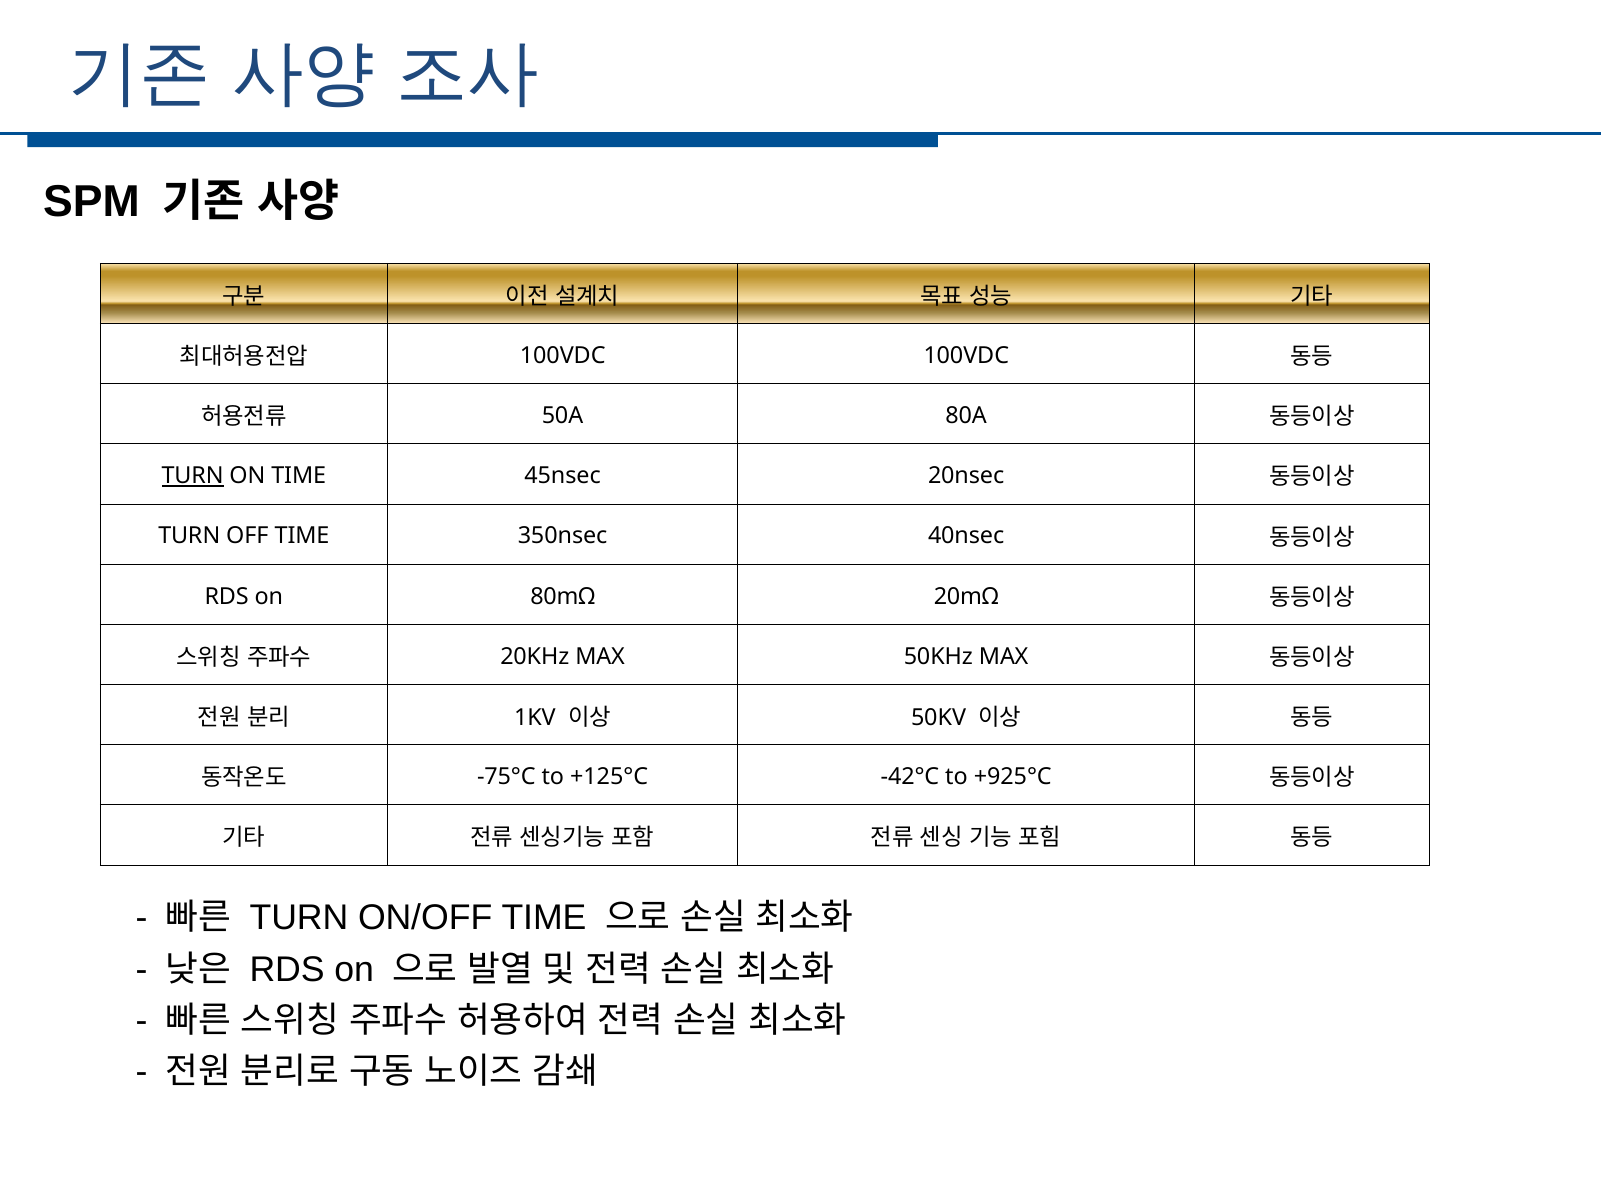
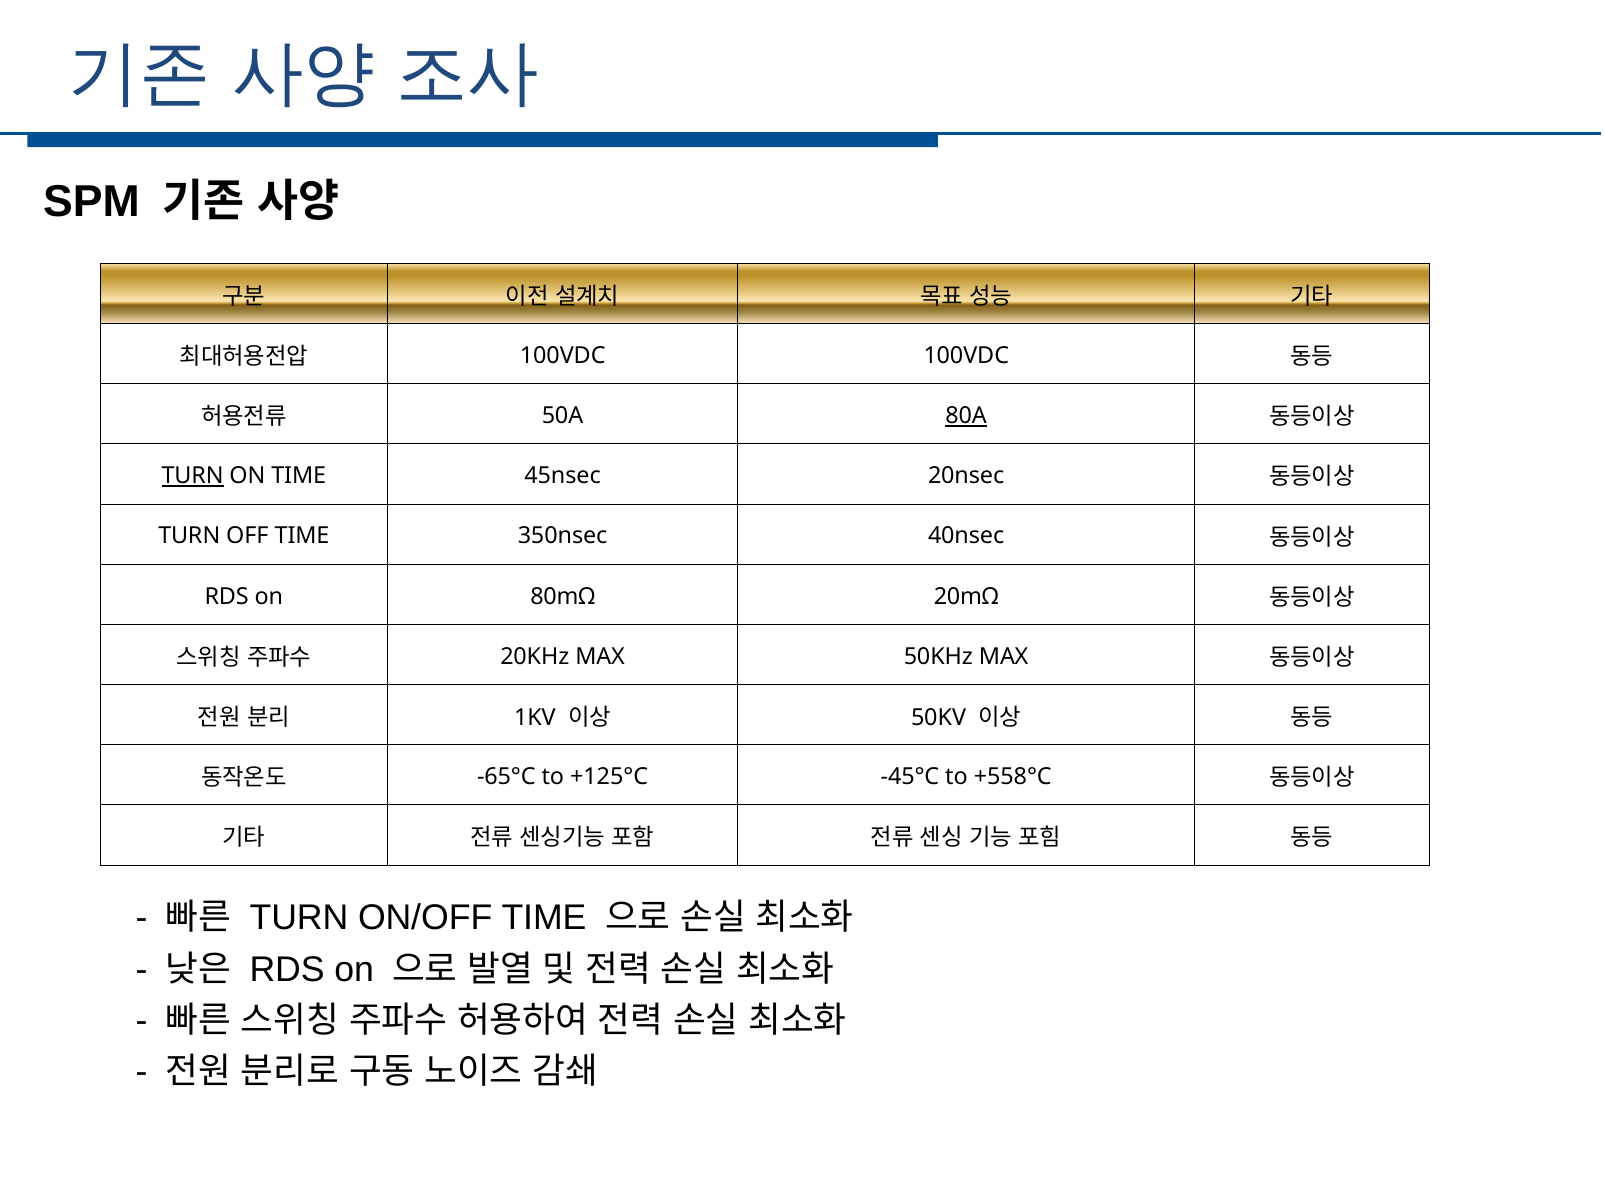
80A underline: none -> present (966, 416)
-75°C: -75°C -> -65°C (506, 777)
-42°C: -42°C -> -45°C (910, 777)
+925°C: +925°C -> +558°C (1013, 777)
